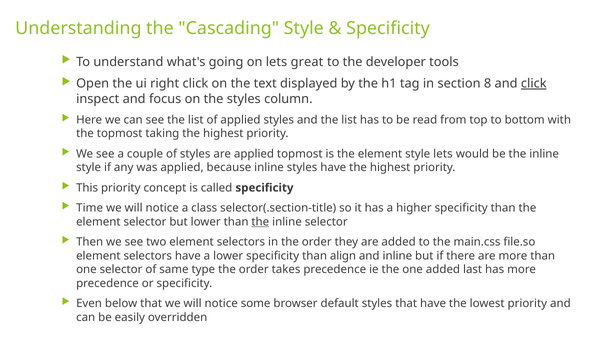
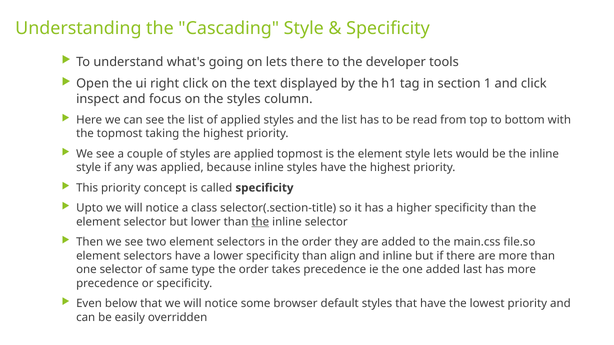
lets great: great -> there (307, 62)
8: 8 -> 1 (488, 84)
click underline: present -> none (534, 84)
Time: Time -> Upto (90, 208)
